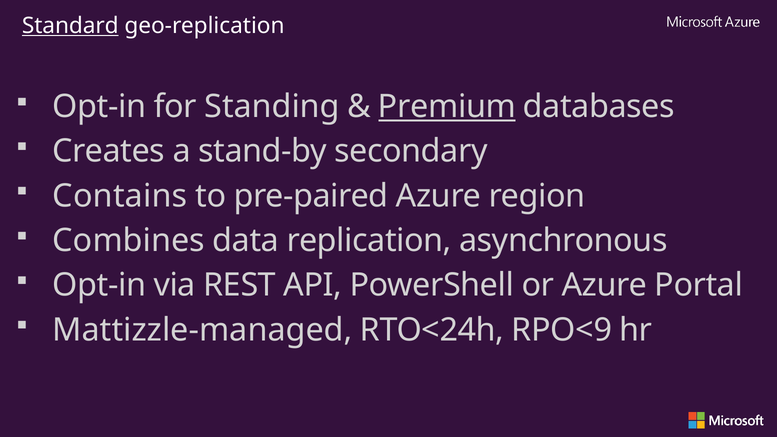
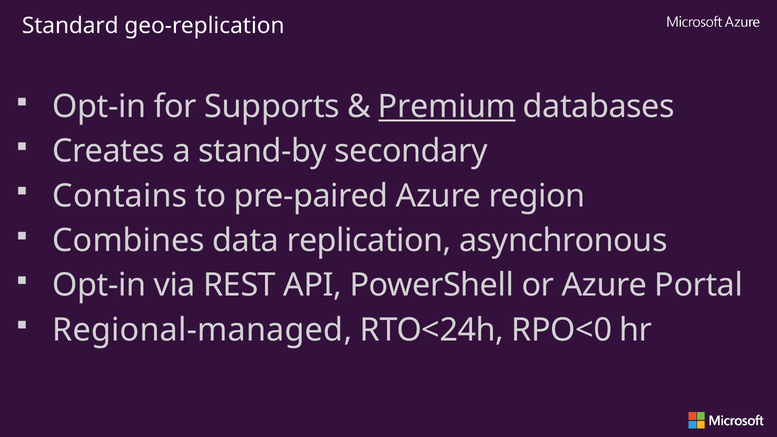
Standard underline: present -> none (70, 26)
Standing: Standing -> Supports (272, 107)
Mattizzle-managed: Mattizzle-managed -> Regional-managed (202, 330)
RPO<9: RPO<9 -> RPO<0 (562, 330)
